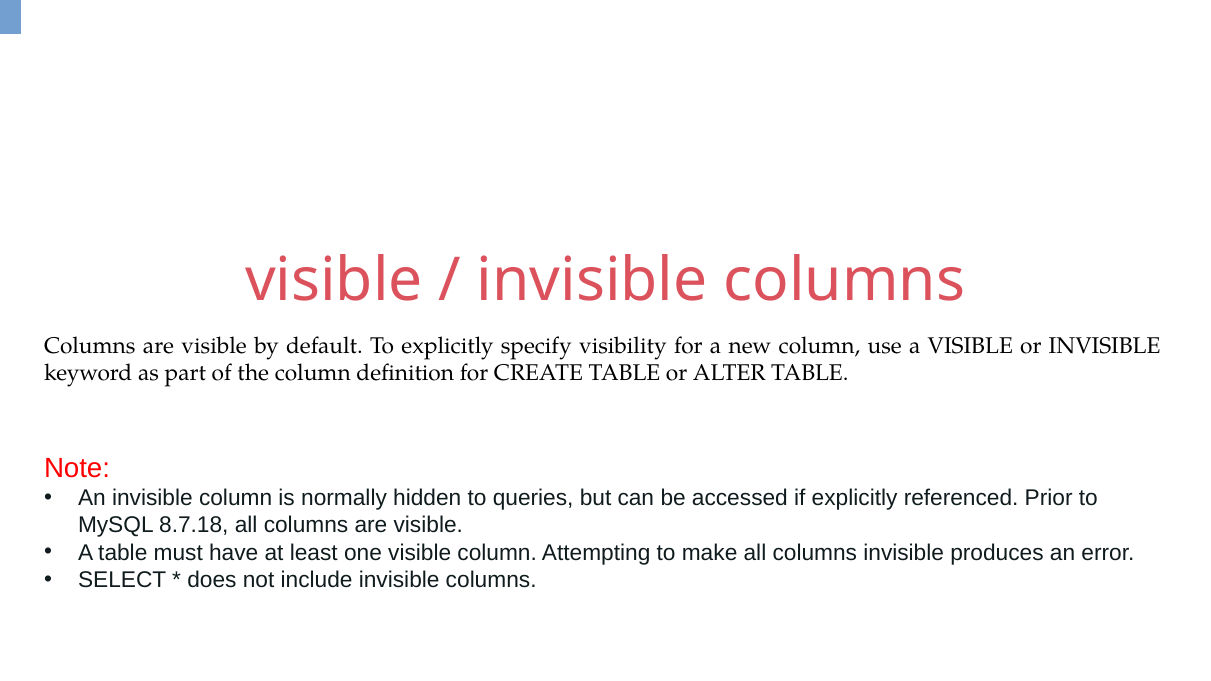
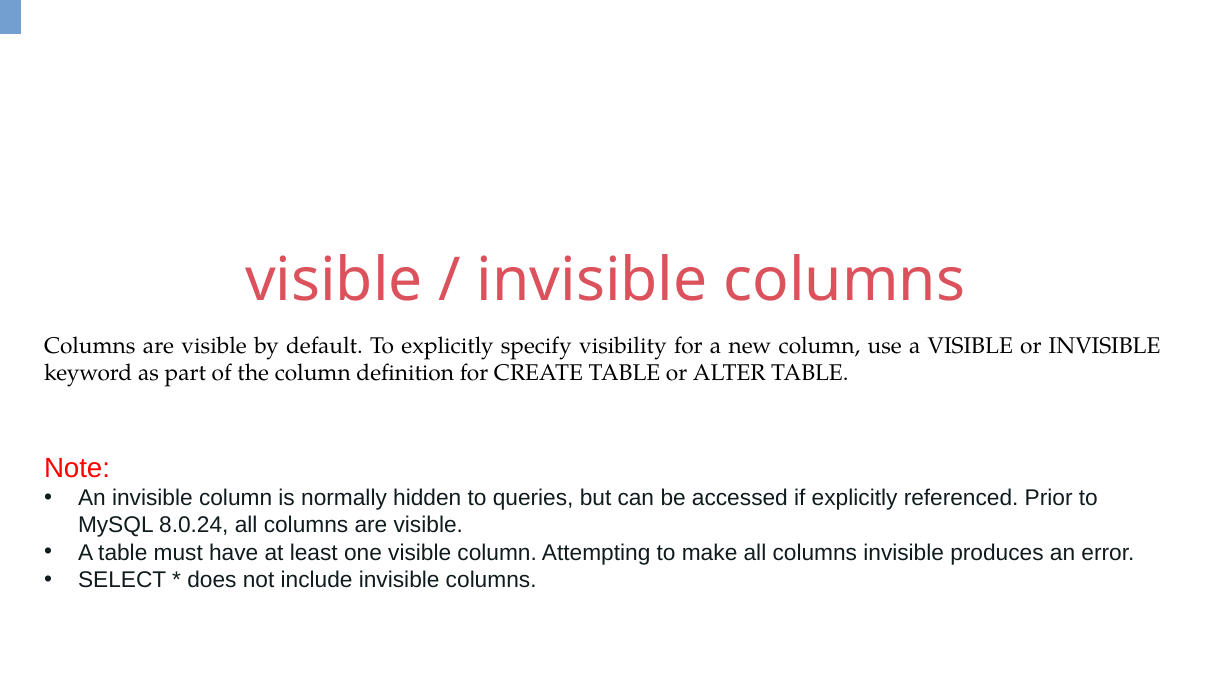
8.7.18: 8.7.18 -> 8.0.24 (194, 525)
